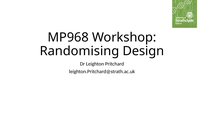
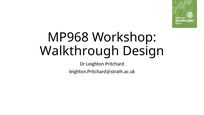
Randomising: Randomising -> Walkthrough (79, 51)
